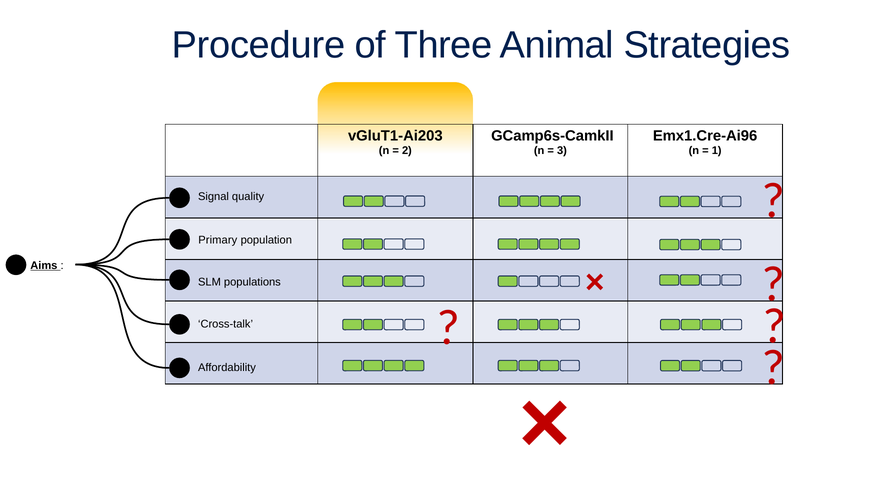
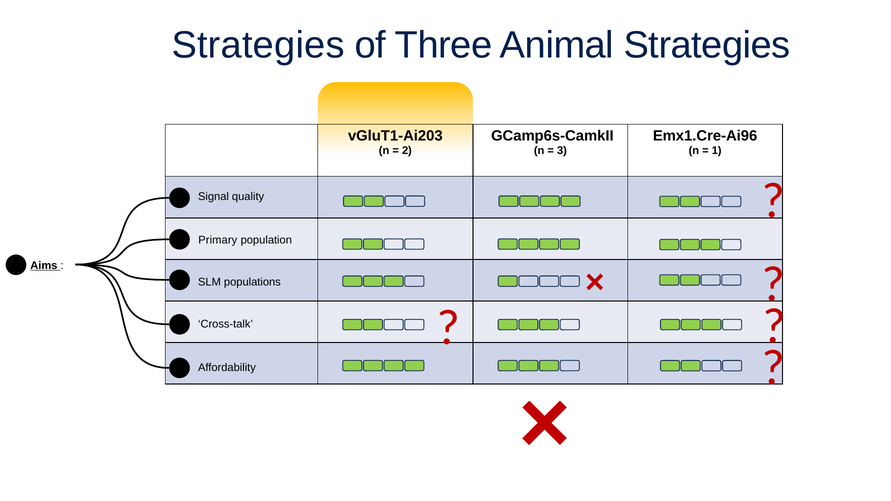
Procedure: Procedure -> Strategies (258, 45)
